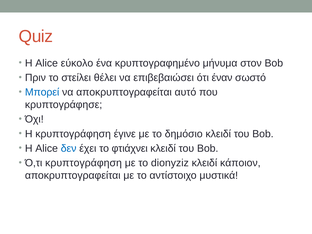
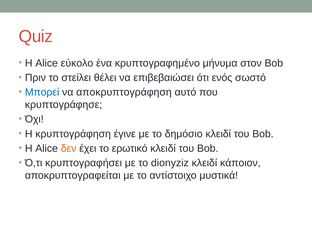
έναν: έναν -> ενός (222, 78)
να αποκρυπτογραφείται: αποκρυπτογραφείται -> αποκρυπτογράφηση (124, 92)
δεν colour: blue -> orange (69, 148)
φτιάχνει: φτιάχνει -> ερωτικό (130, 148)
Ό,τι κρυπτογράφηση: κρυπτογράφηση -> κρυπτογραφήσει (84, 163)
